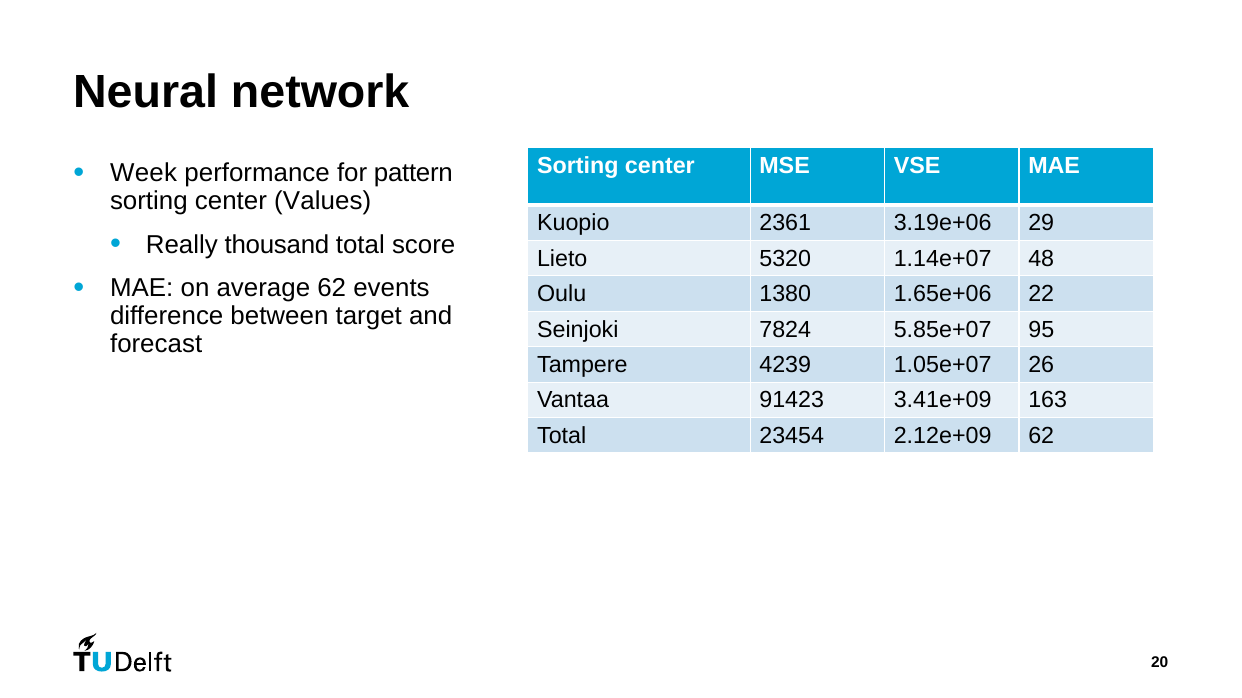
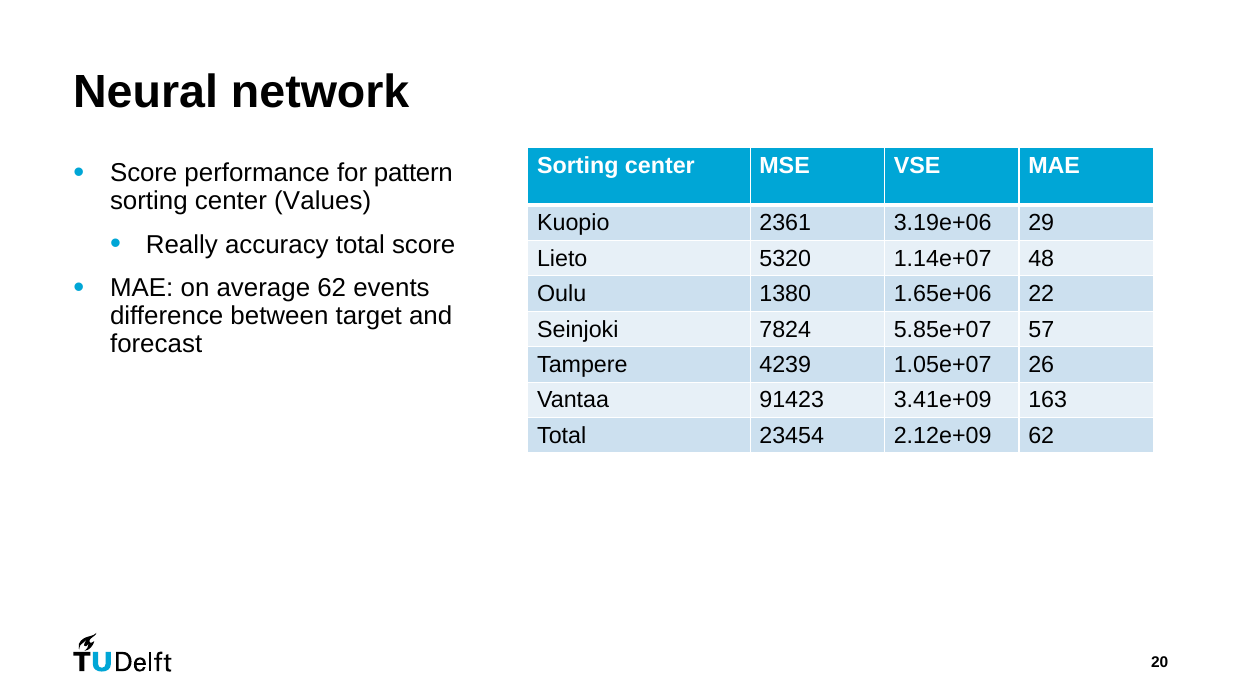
Week: Week -> Score (144, 173)
thousand: thousand -> accuracy (277, 245)
95: 95 -> 57 (1041, 330)
